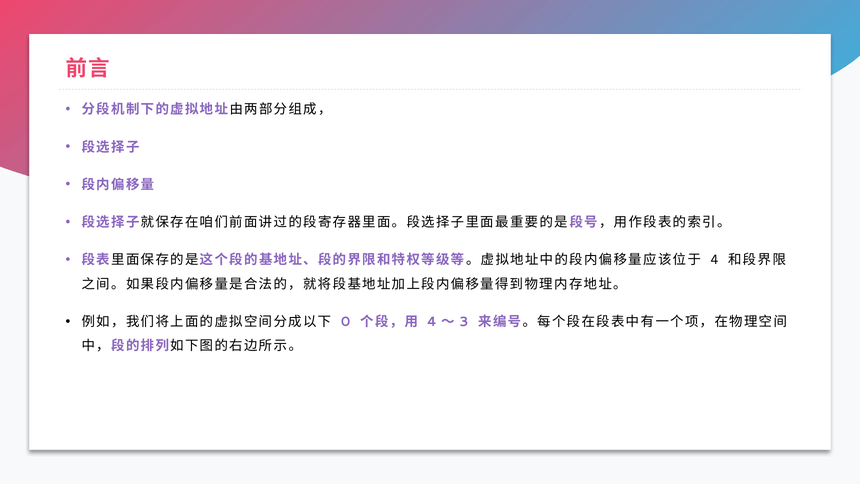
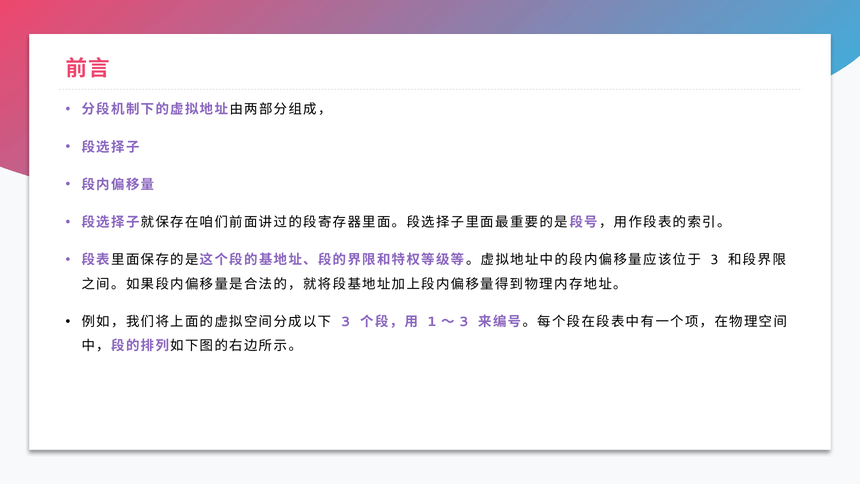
4: 4 -> 3 (714, 260)
0: 0 -> 3 (346, 322)
4: 4 -> 1 (432, 322)
